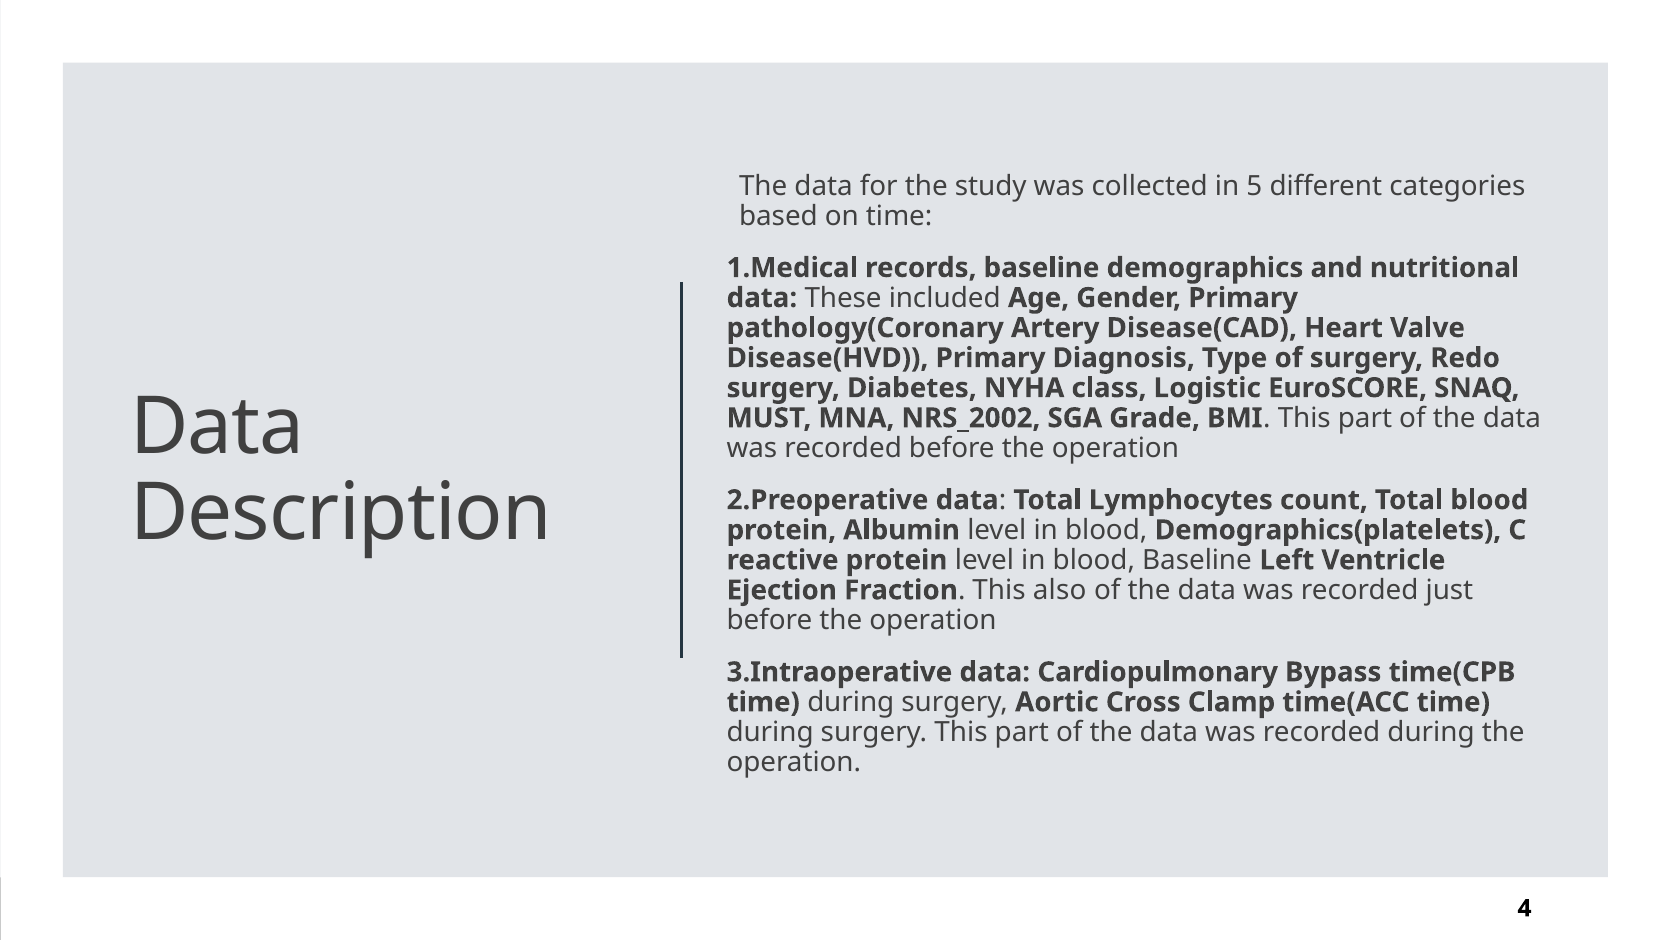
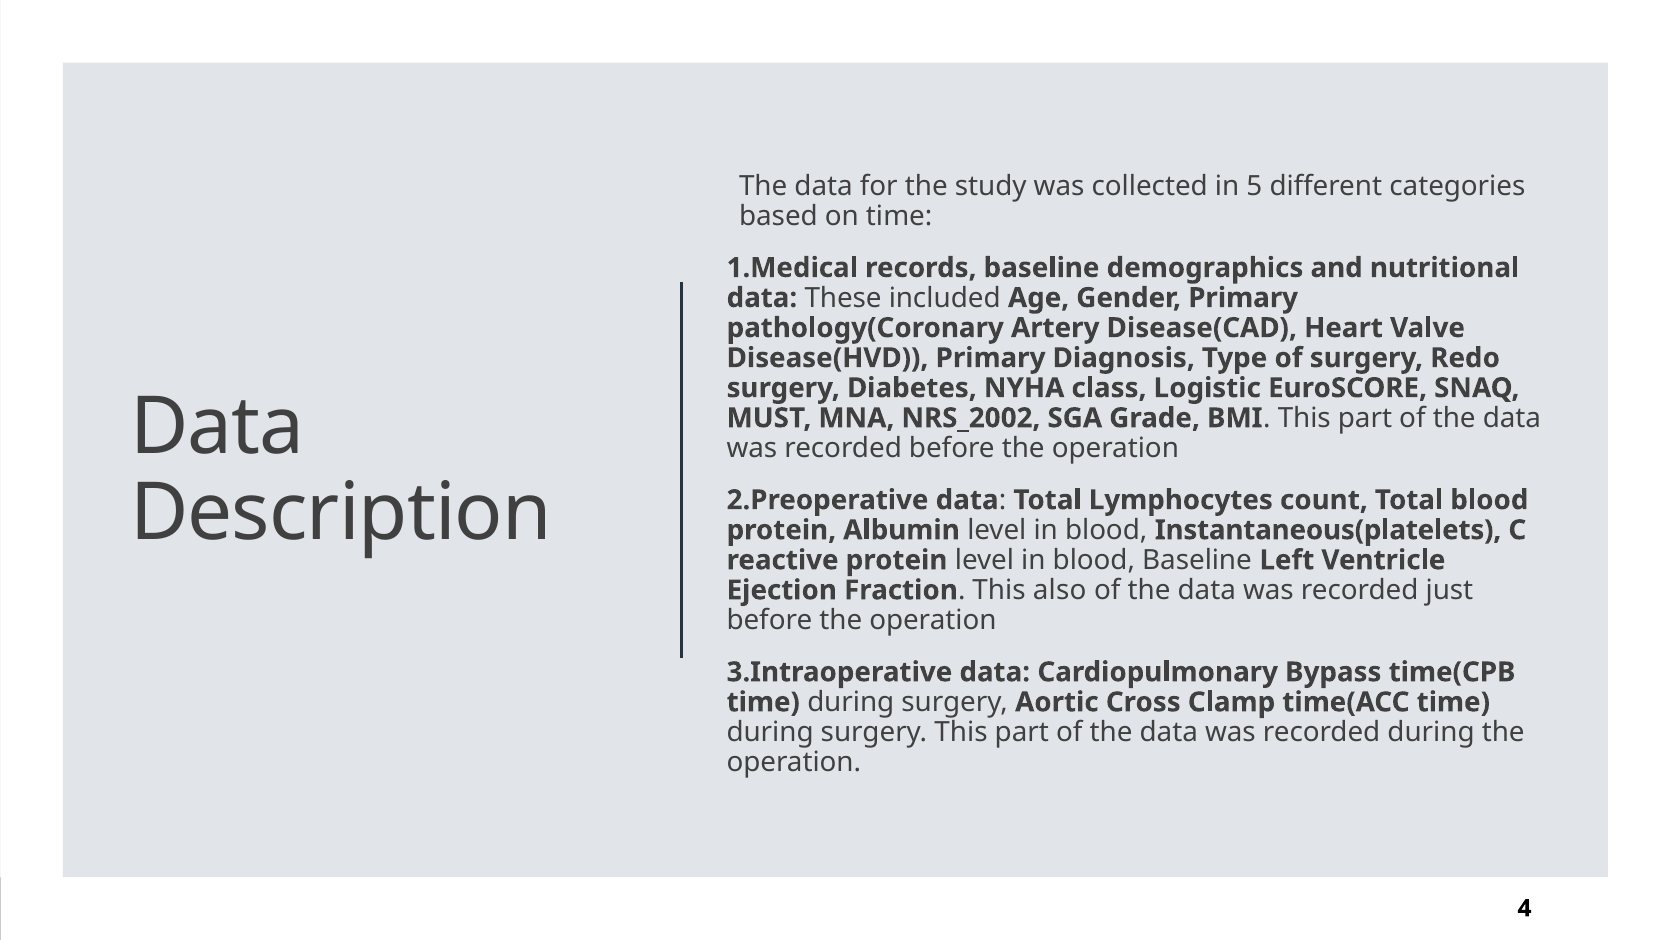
Demographics(platelets: Demographics(platelets -> Instantaneous(platelets (1328, 530)
